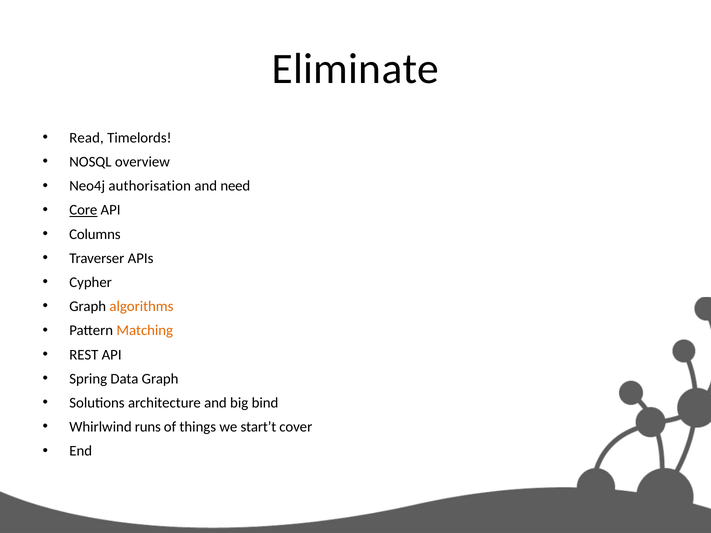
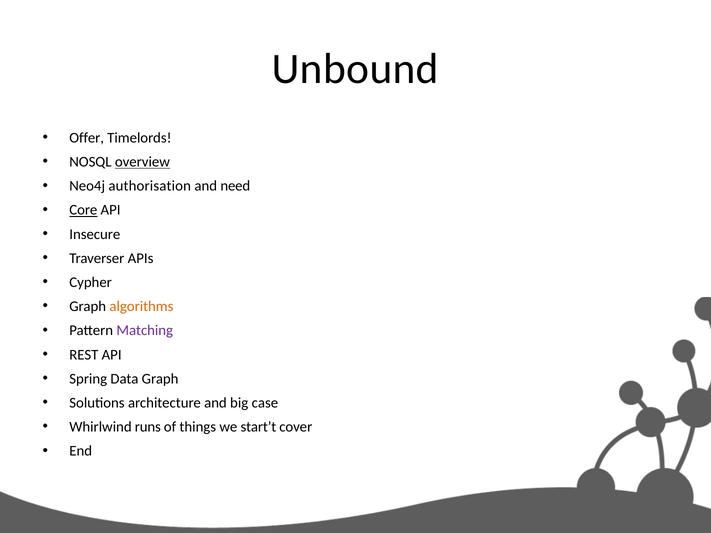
Eliminate: Eliminate -> Unbound (355, 69)
Read: Read -> Offer (87, 138)
overview underline: none -> present (142, 162)
Columns: Columns -> Insecure (95, 234)
Matching colour: orange -> purple (145, 331)
bind: bind -> case (265, 403)
